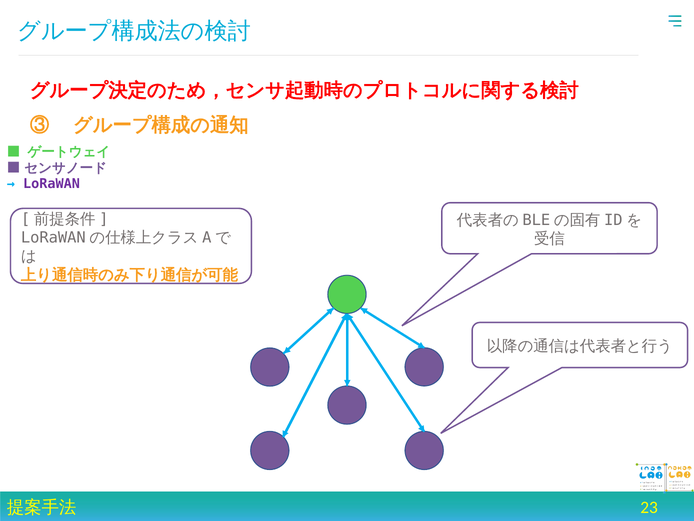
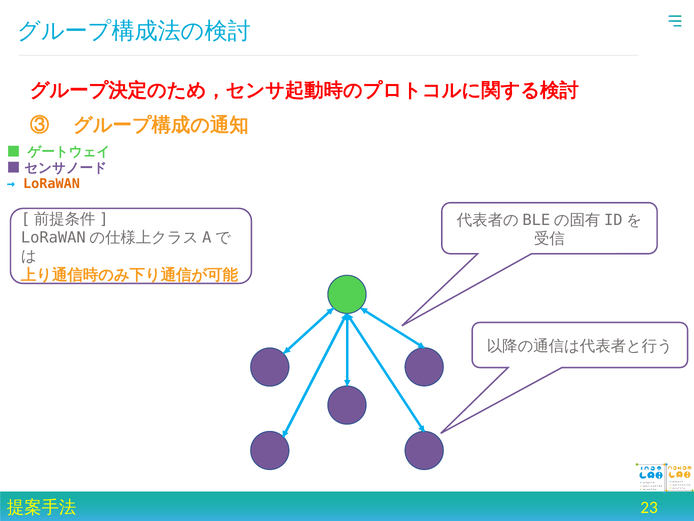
LoRaWAN colour: purple -> orange (51, 184)
